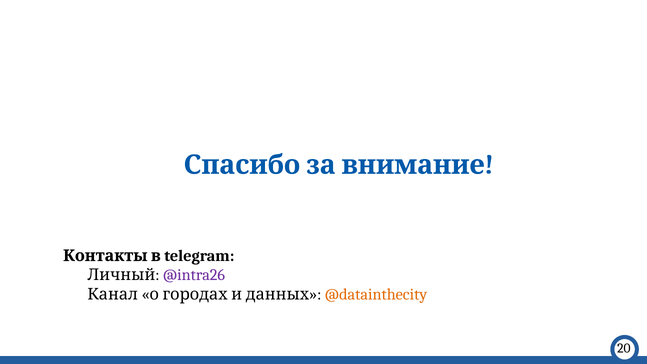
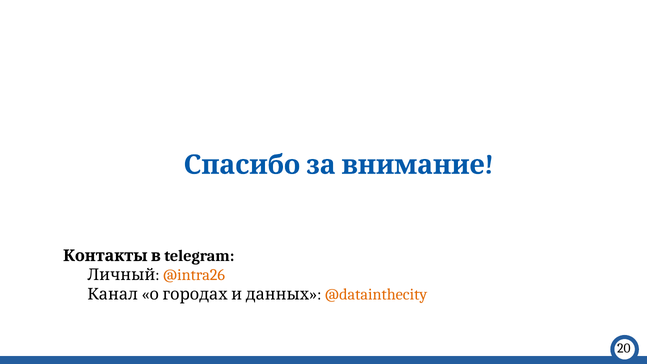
@intra26 colour: purple -> orange (194, 275)
